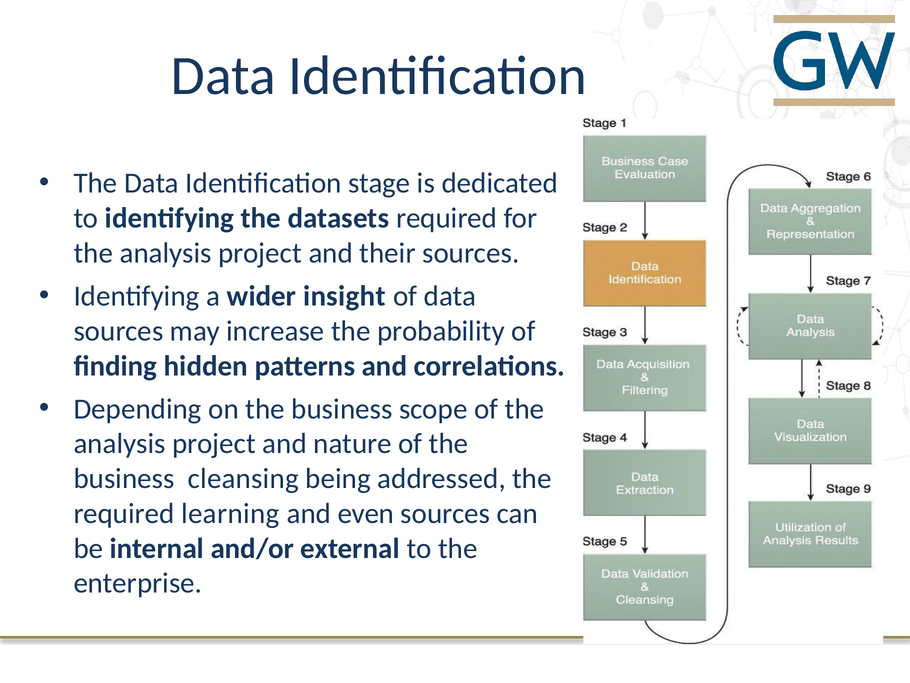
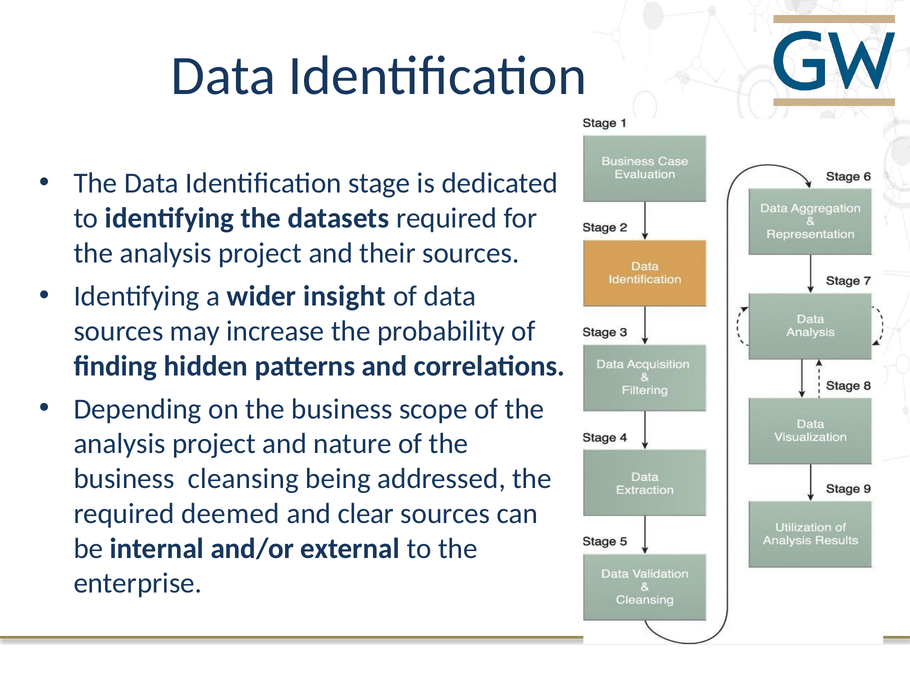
learning: learning -> deemed (230, 513)
even: even -> clear (366, 513)
